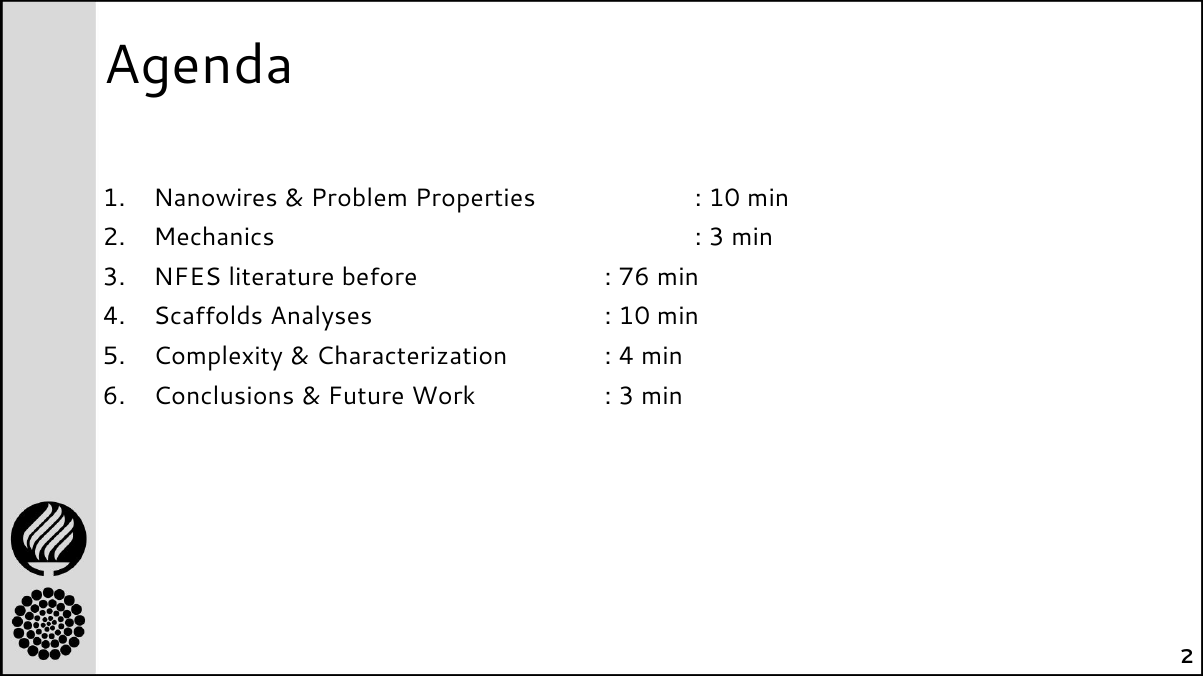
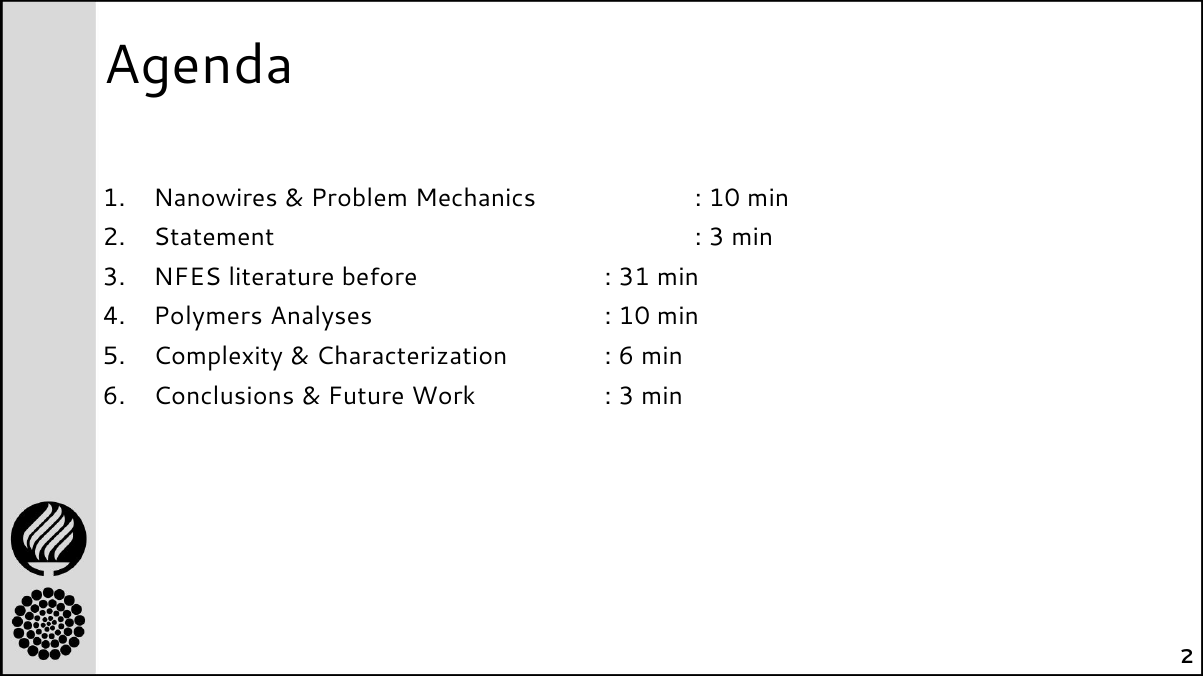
Properties: Properties -> Mechanics (475, 198)
Mechanics: Mechanics -> Statement (214, 238)
76: 76 -> 31 (634, 277)
Scaffolds: Scaffolds -> Polymers (208, 317)
4: 4 -> 6 (626, 357)
